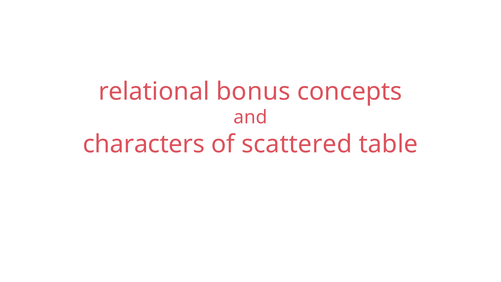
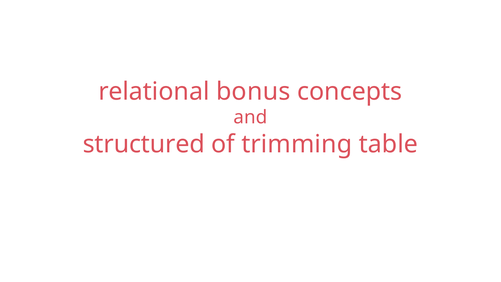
characters: characters -> structured (144, 144)
scattered: scattered -> trimming (297, 144)
